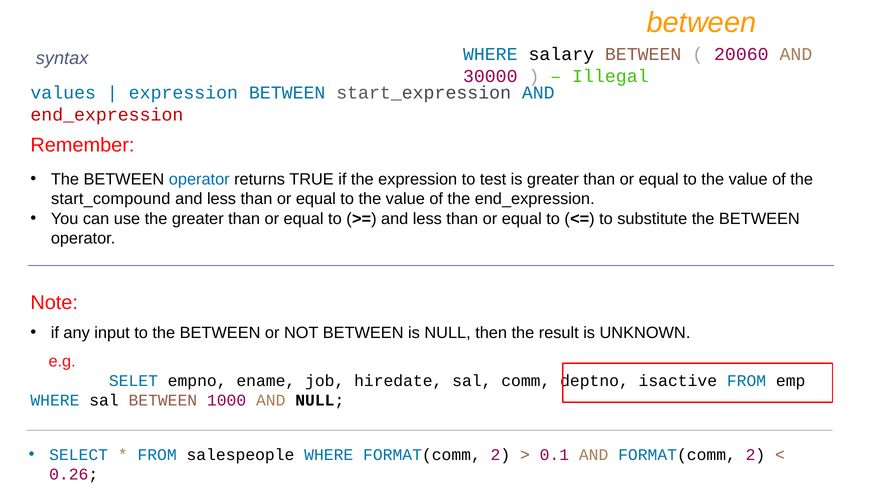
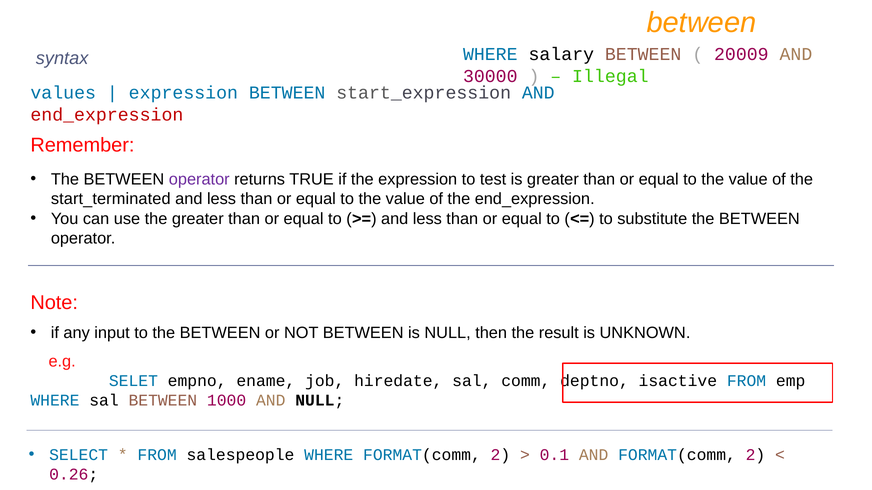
20060: 20060 -> 20009 (741, 55)
operator colour: blue -> purple (199, 180)
start_compound: start_compound -> start_terminated (111, 199)
